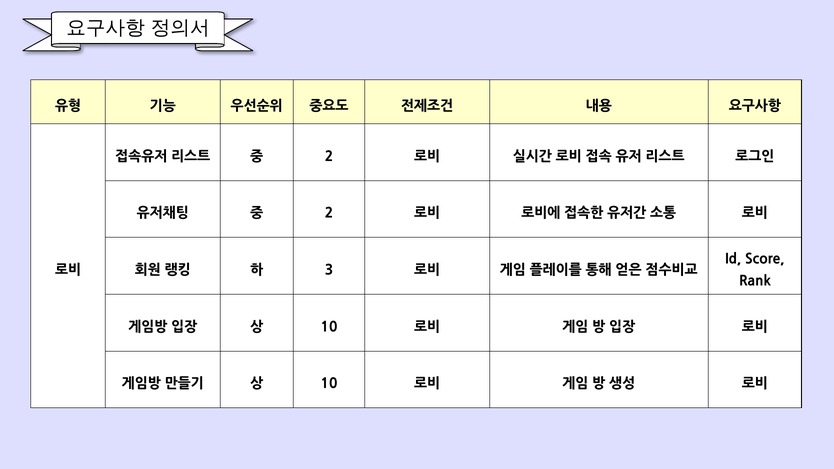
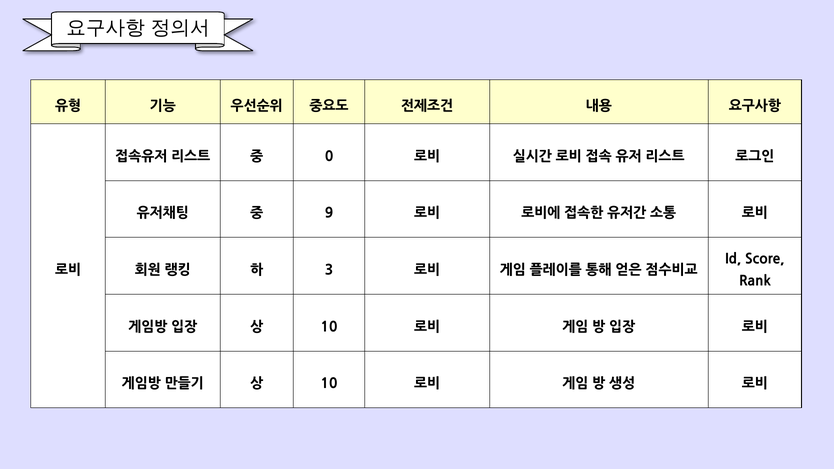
2: 2 -> 0 (329, 157)
2: 2 -> 9 (329, 213)
